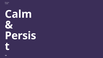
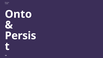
Calm: Calm -> Onto (18, 14)
